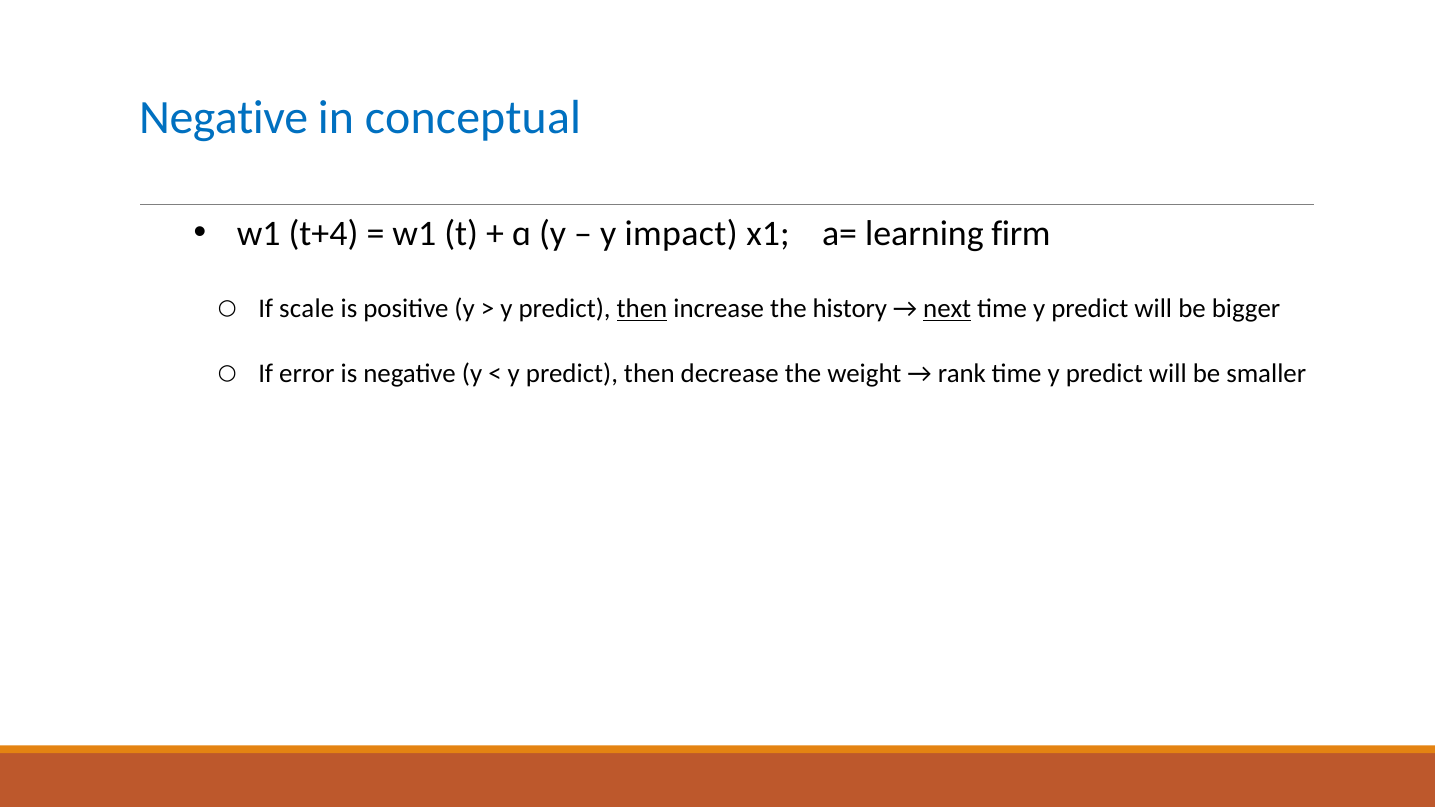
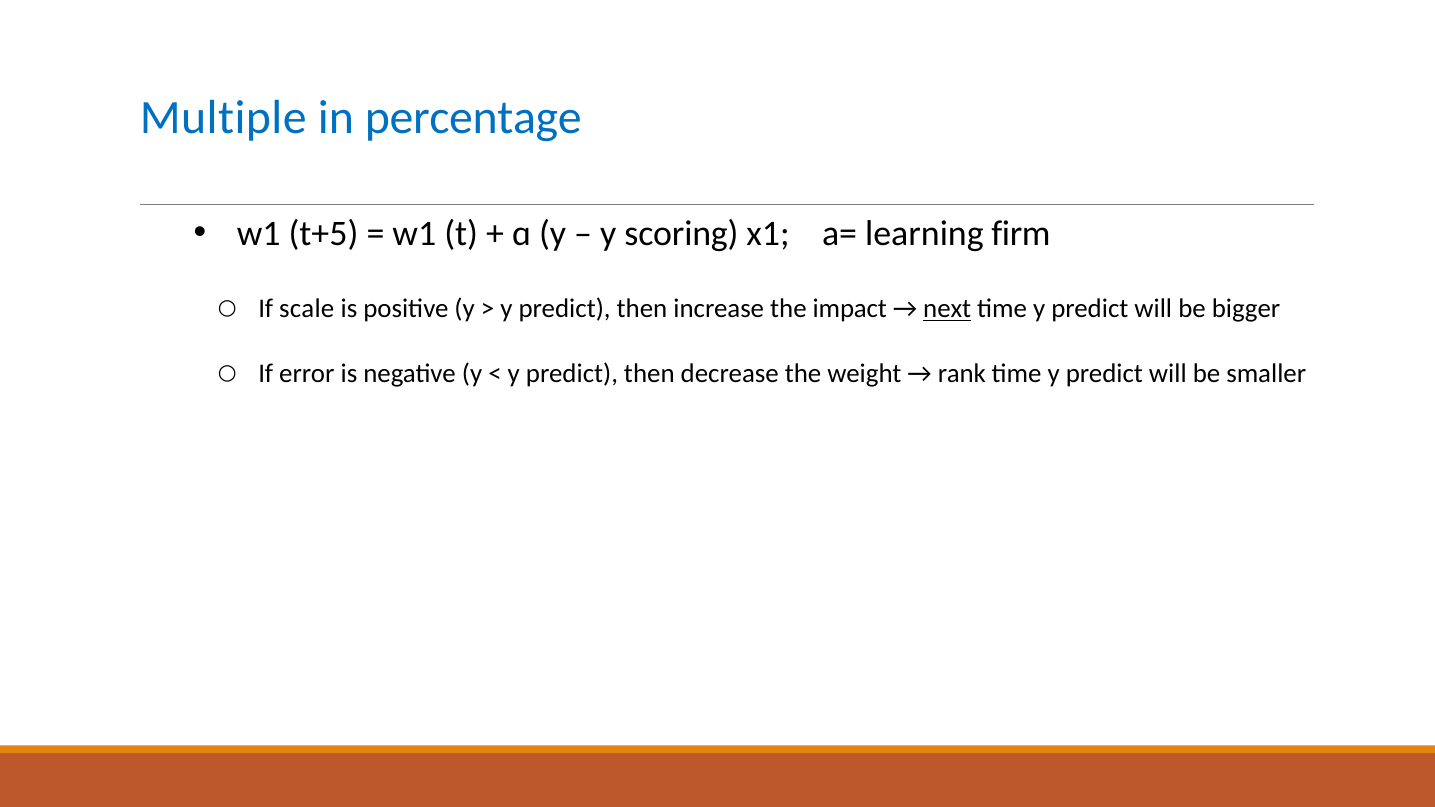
Negative: Negative -> Multiple (223, 118)
conceptual: conceptual -> percentage (473, 118)
t+4: t+4 -> t+5 (323, 234)
impact: impact -> scoring (681, 234)
then underline: present -> none (642, 309)
history: history -> impact (850, 309)
